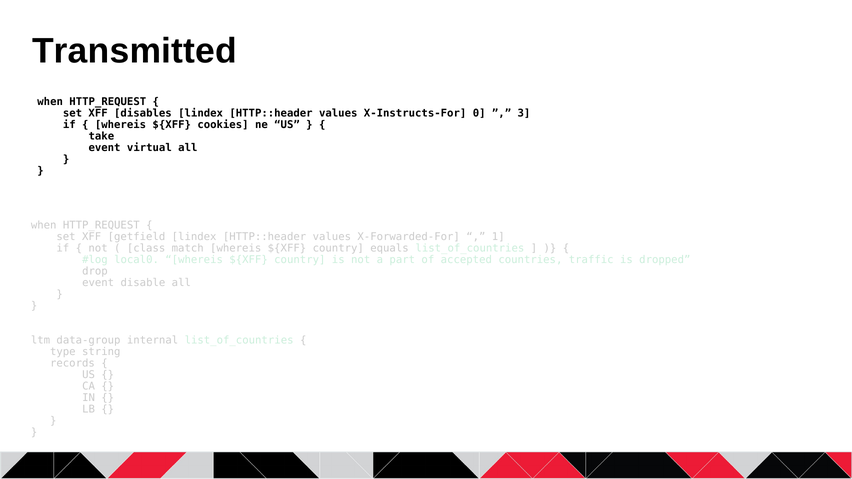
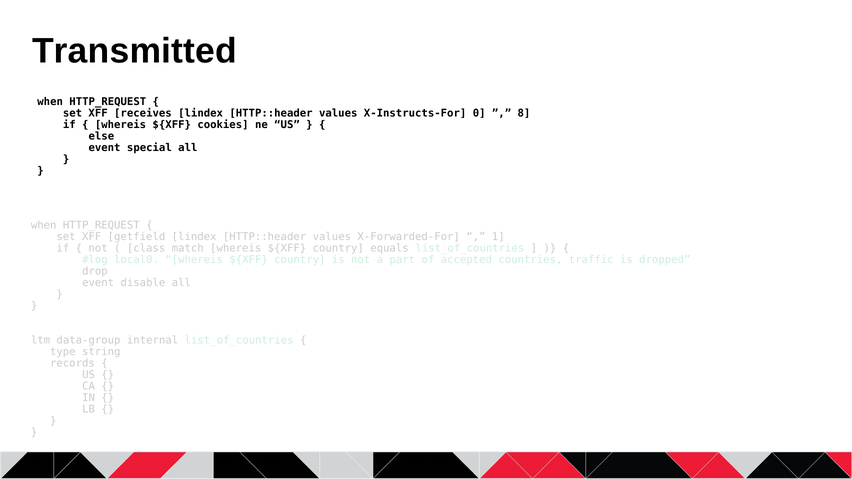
disables: disables -> receives (143, 113)
3: 3 -> 8 (524, 113)
take: take -> else (101, 136)
virtual: virtual -> special (149, 148)
